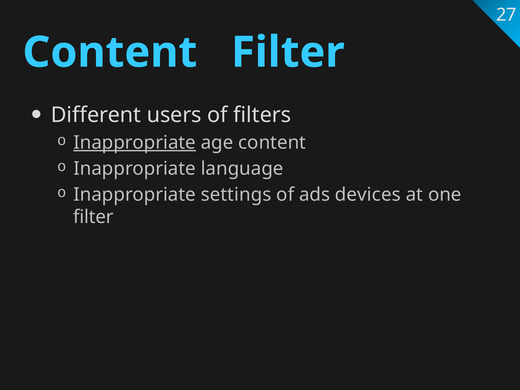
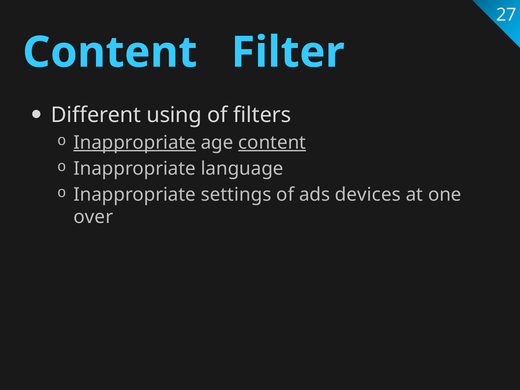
users: users -> using (174, 115)
content underline: none -> present (272, 143)
filter: filter -> over (93, 217)
